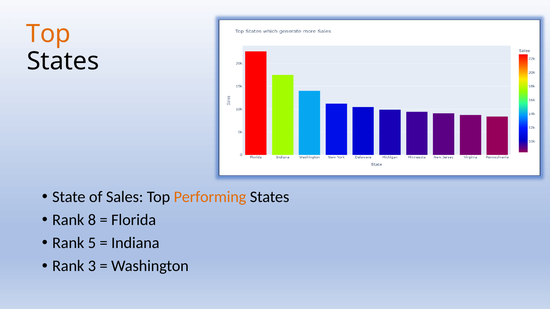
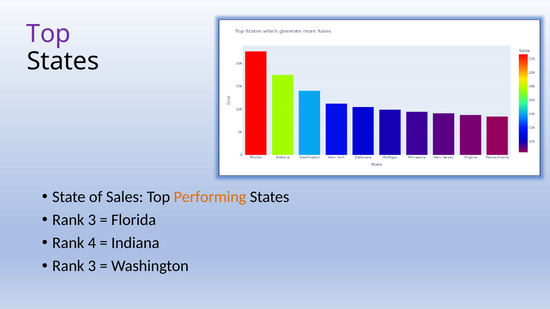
Top colour: orange -> purple (48, 34)
8: 8 -> 3 (92, 220)
5: 5 -> 4 (92, 243)
